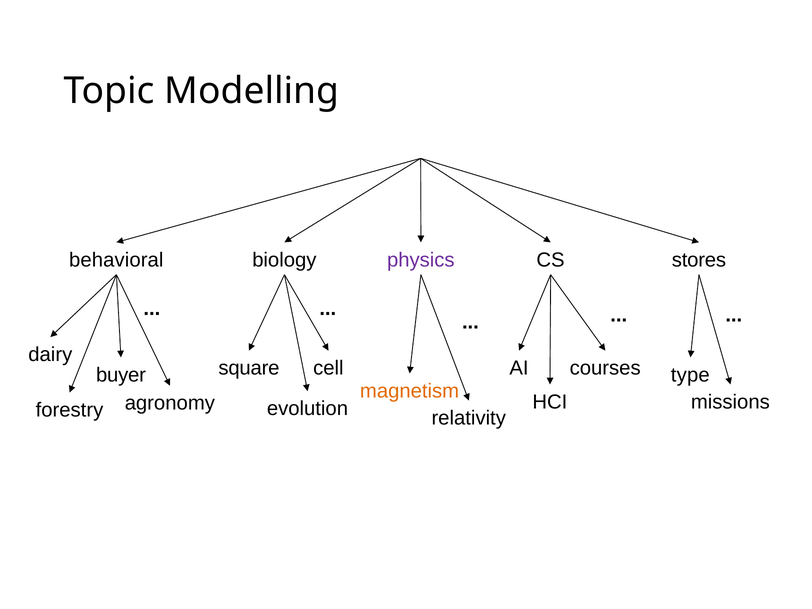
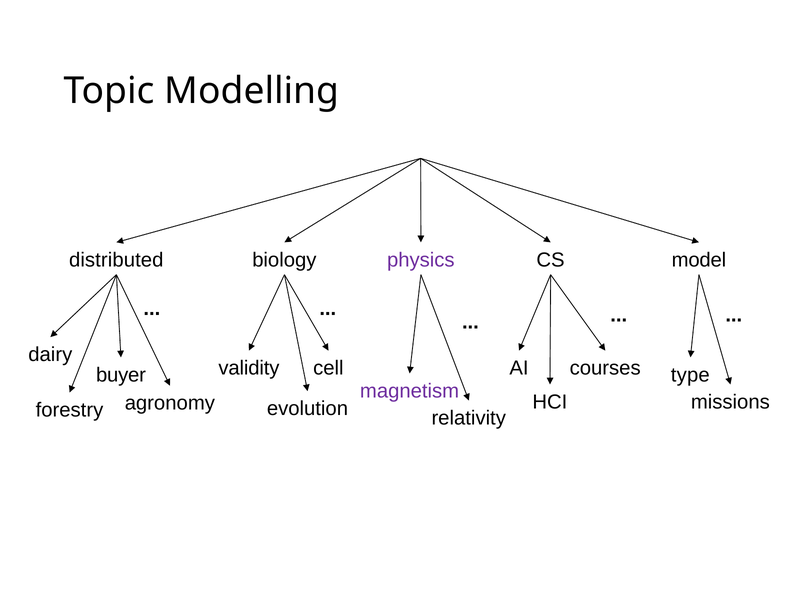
behavioral: behavioral -> distributed (116, 260)
stores: stores -> model (699, 260)
square: square -> validity (249, 368)
magnetism colour: orange -> purple (410, 391)
